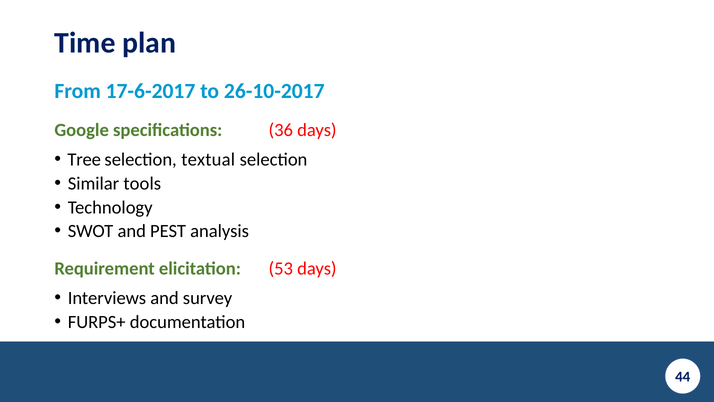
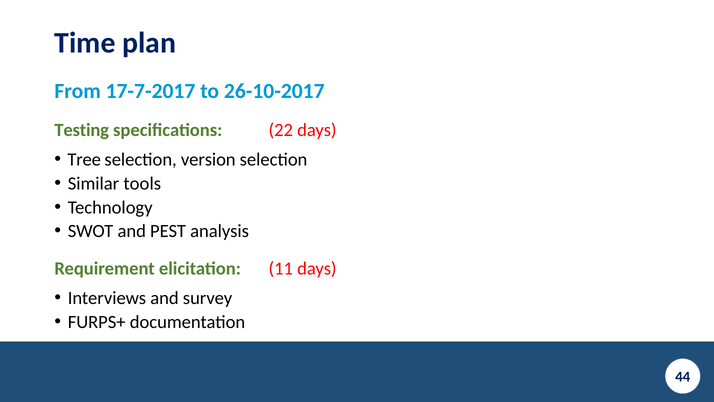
17-6-2017: 17-6-2017 -> 17-7-2017 (150, 91)
Google: Google -> Testing (82, 130)
36: 36 -> 22 (281, 130)
textual: textual -> version (208, 160)
53: 53 -> 11 (281, 268)
